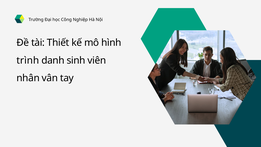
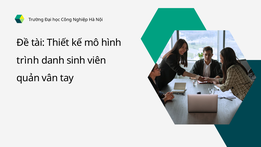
nhân: nhân -> quản (28, 78)
